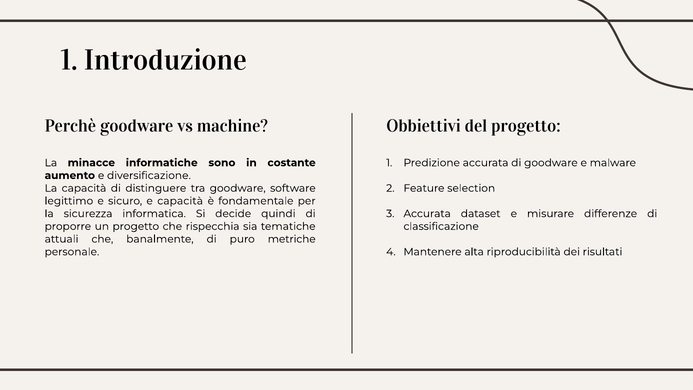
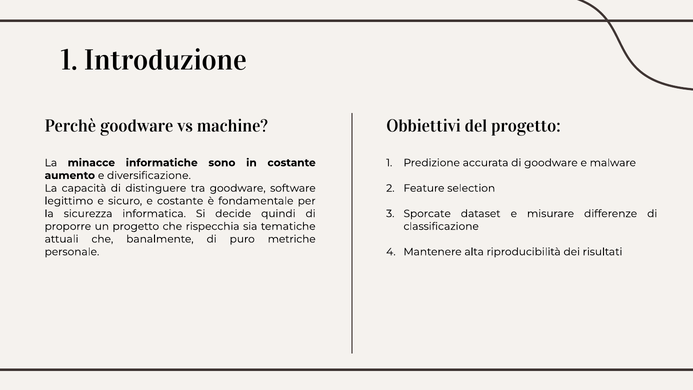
e capacità: capacità -> costante (180, 201)
Accurata: Accurata -> Sporcate (427, 214)
